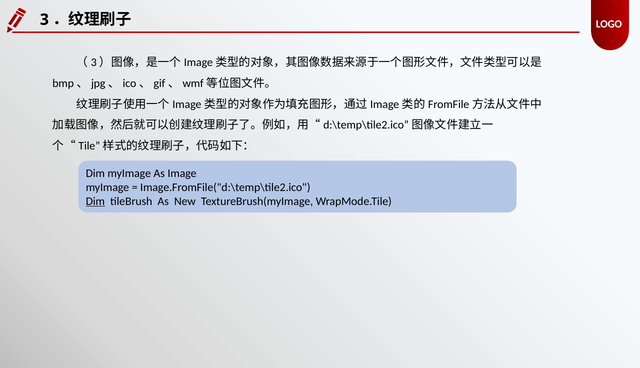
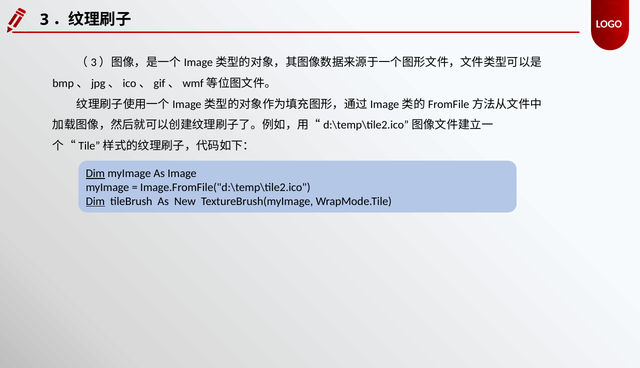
Dim underline: none -> present (95, 174)
